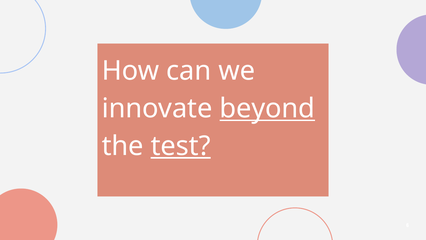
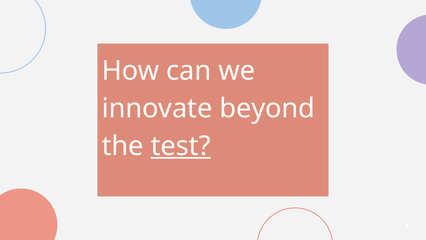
beyond underline: present -> none (267, 108)
